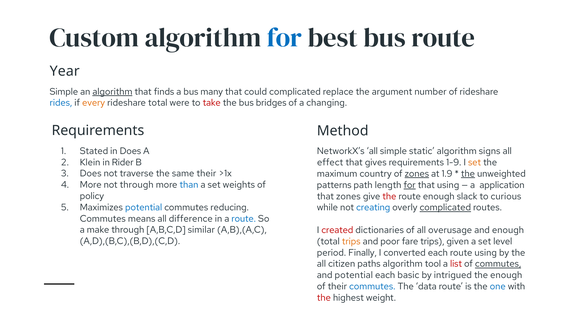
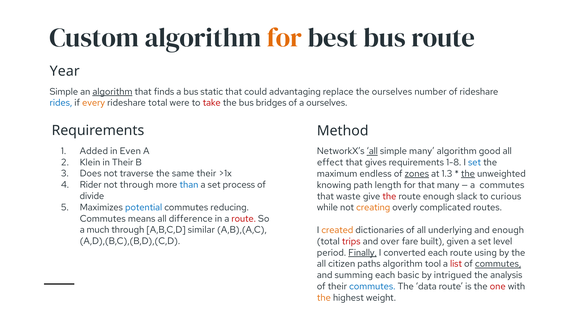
for colour: blue -> orange (284, 38)
many: many -> static (212, 92)
could complicated: complicated -> advantaging (295, 92)
the argument: argument -> ourselves (392, 92)
a changing: changing -> ourselves (327, 103)
Stated: Stated -> Added (94, 151)
in Does: Does -> Even (130, 151)
all underline: none -> present (372, 151)
simple static: static -> many (422, 151)
signs: signs -> good (490, 151)
in Rider: Rider -> Their (123, 162)
1-9: 1-9 -> 1-8 (454, 162)
set colour: orange -> blue (475, 162)
country: country -> endless (376, 174)
1.9: 1.9 -> 1.3 (447, 174)
More: More -> Rider (91, 185)
weights: weights -> process (239, 185)
patterns: patterns -> knowing (334, 185)
for underline: present -> none (410, 185)
that using: using -> many (448, 185)
a application: application -> commutes (502, 185)
policy: policy -> divide (92, 196)
that zones: zones -> waste (348, 196)
creating colour: blue -> orange (373, 207)
complicated underline: present -> none (445, 207)
route colour: blue -> red (244, 218)
make: make -> much (98, 230)
created colour: red -> orange (337, 230)
overusage: overusage -> underlying (450, 230)
trips colour: orange -> red (351, 241)
poor: poor -> over (390, 241)
fare trips: trips -> built (432, 241)
Finally underline: none -> present (363, 252)
and potential: potential -> summing (354, 275)
the enough: enough -> analysis (506, 275)
one colour: blue -> red (498, 286)
the colour: red -> orange (324, 297)
